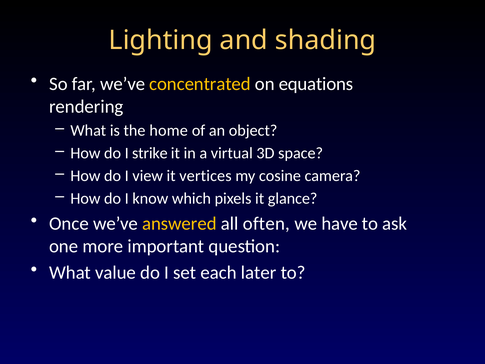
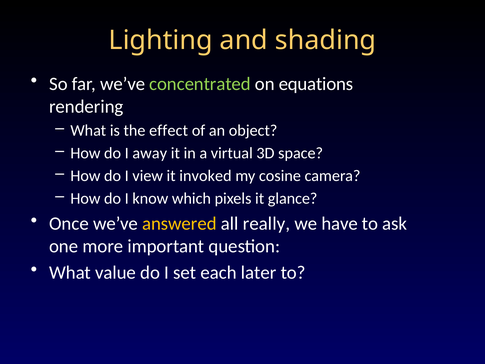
concentrated colour: yellow -> light green (200, 84)
home: home -> effect (169, 130)
strike: strike -> away (150, 153)
vertices: vertices -> invoked (205, 176)
often: often -> really (266, 223)
